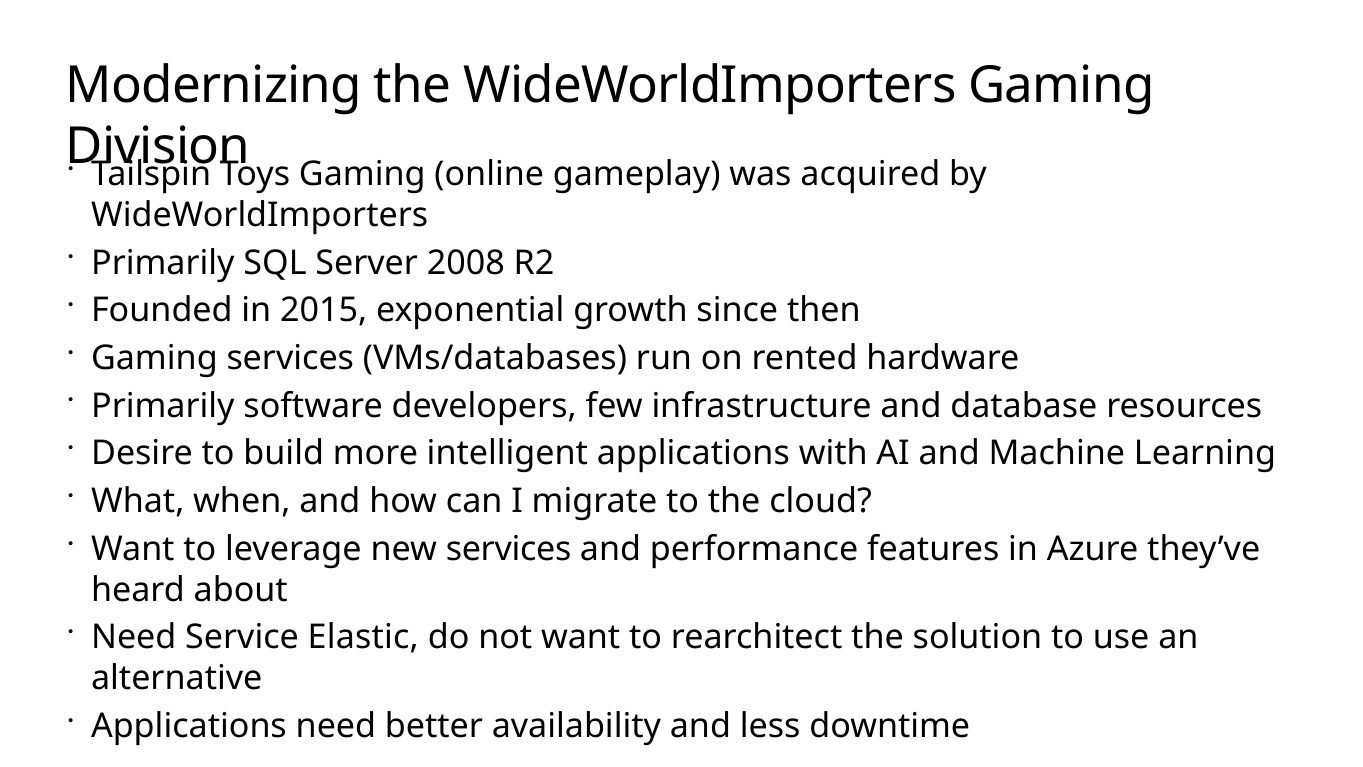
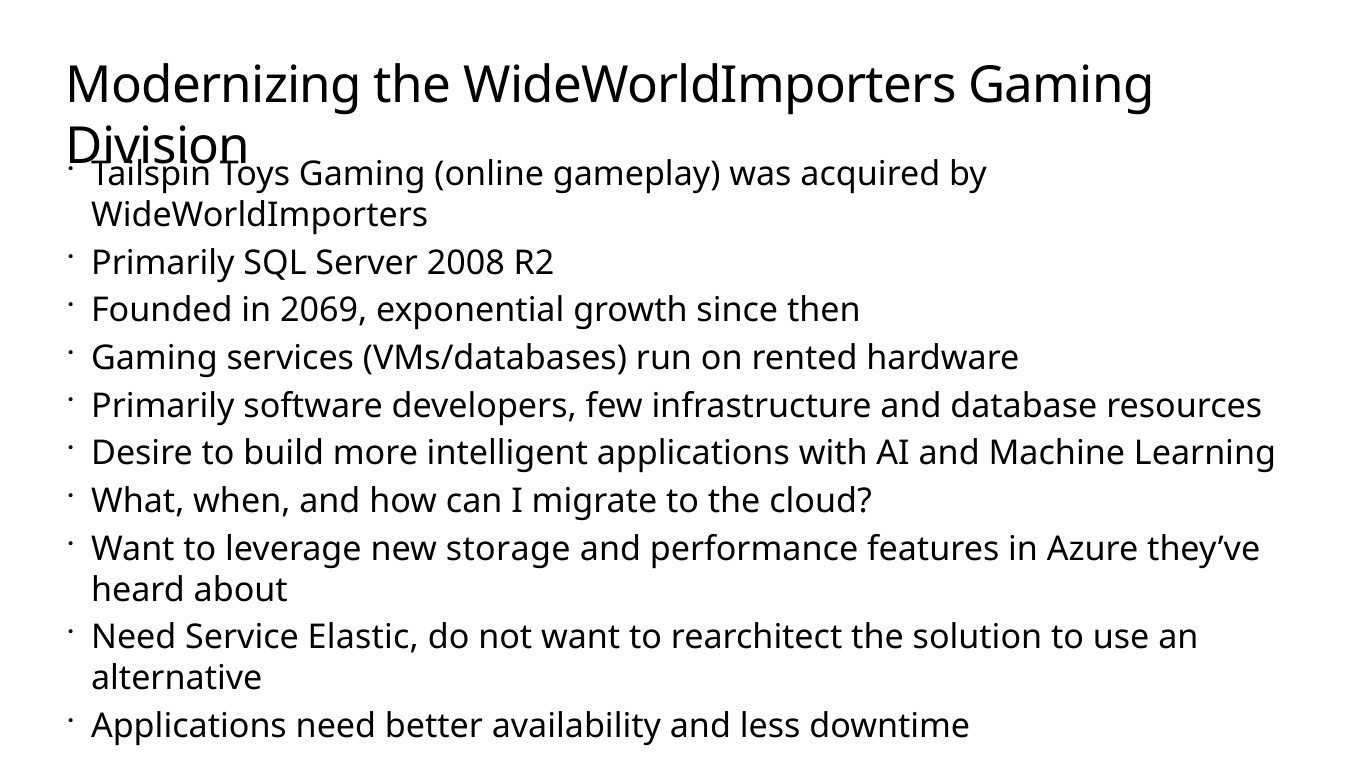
2015: 2015 -> 2069 (324, 310)
new services: services -> storage (508, 549)
